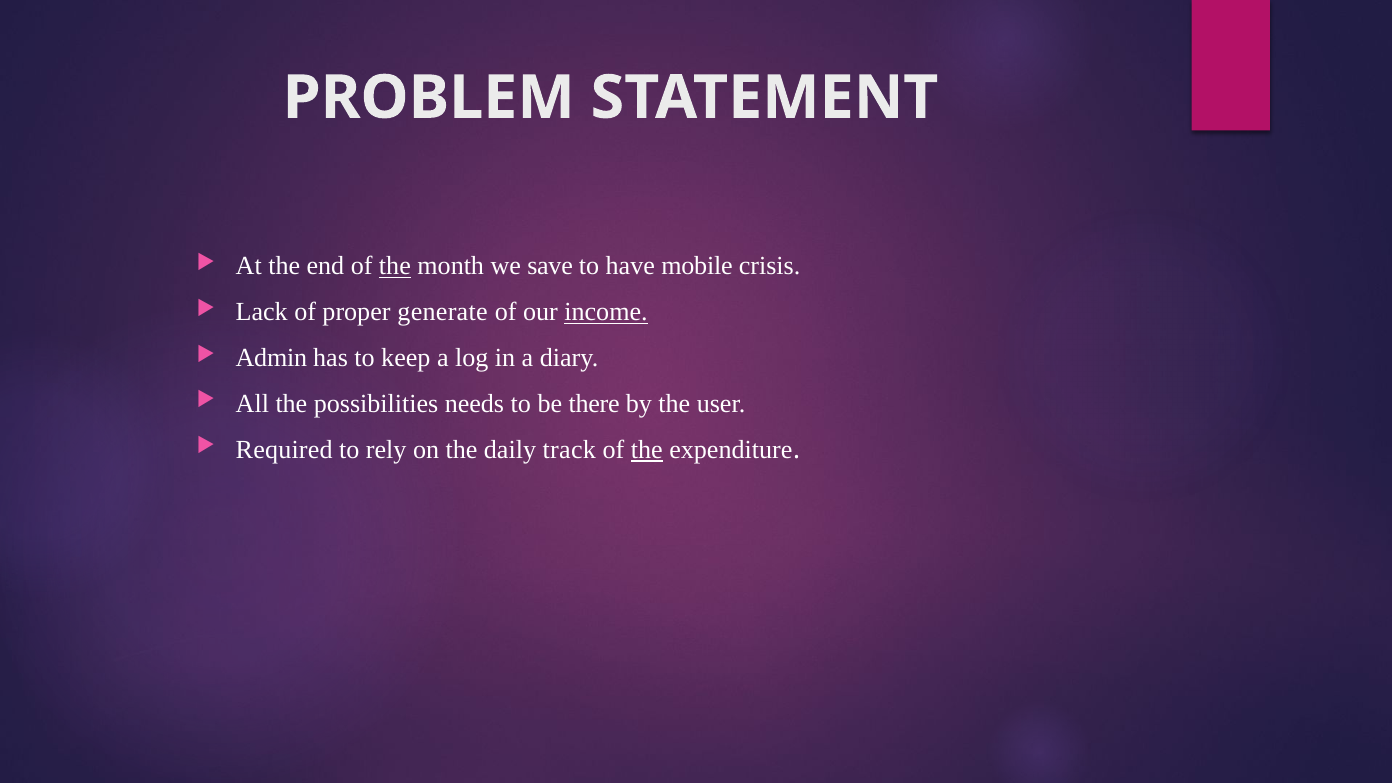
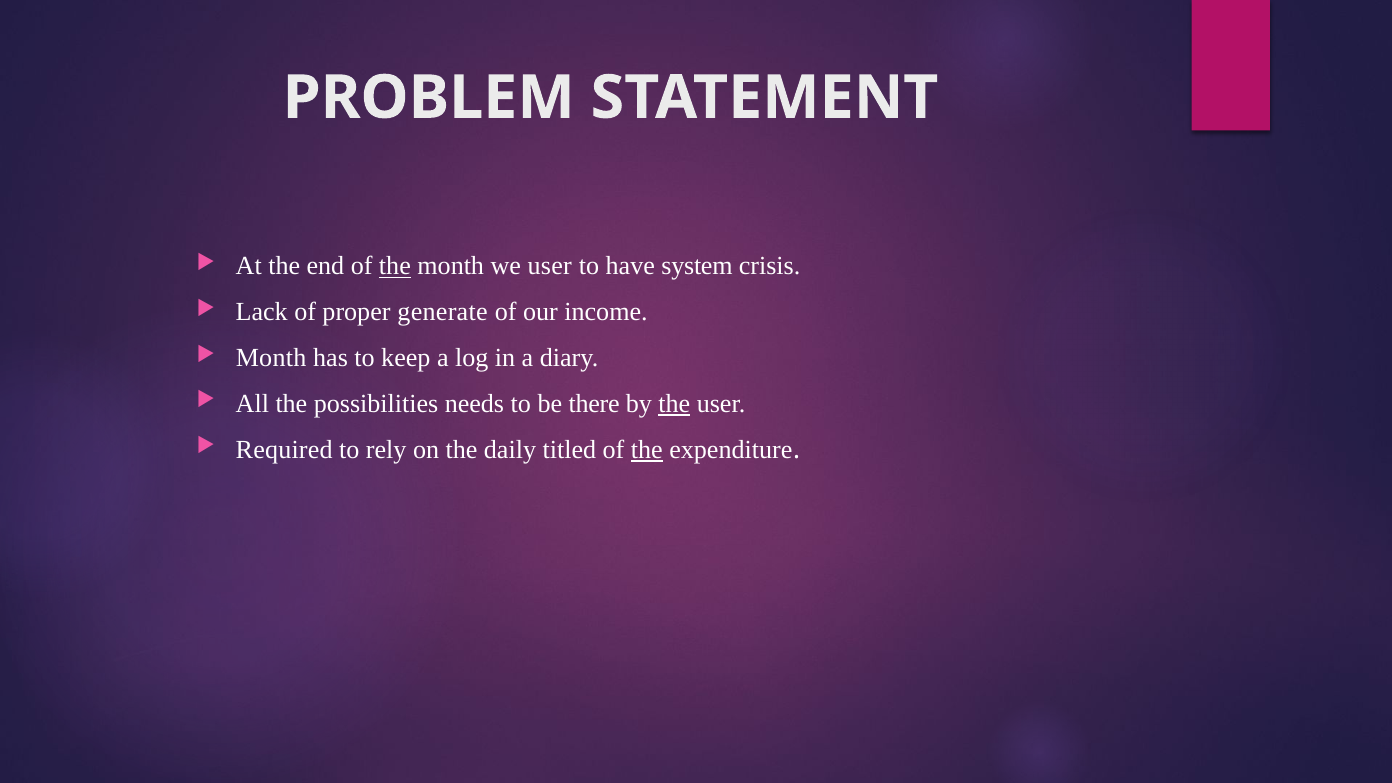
we save: save -> user (550, 266)
mobile: mobile -> system (697, 266)
income underline: present -> none (606, 312)
Admin: Admin -> Month (271, 358)
the underline: none -> present (674, 404)
track: track -> titled (569, 450)
